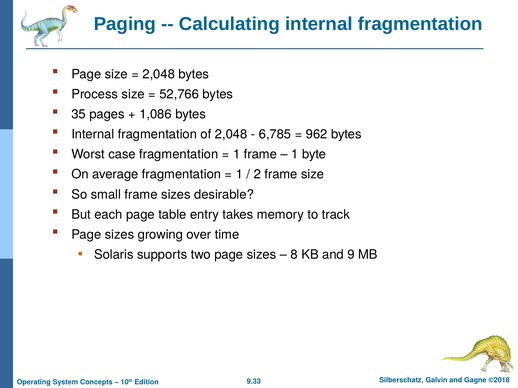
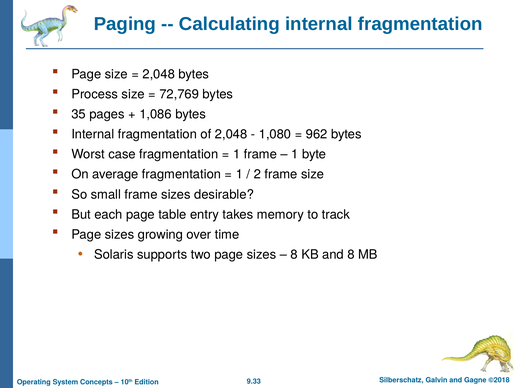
52,766: 52,766 -> 72,769 (179, 94)
6,785: 6,785 -> 1,080 (275, 134)
and 9: 9 -> 8 (351, 255)
